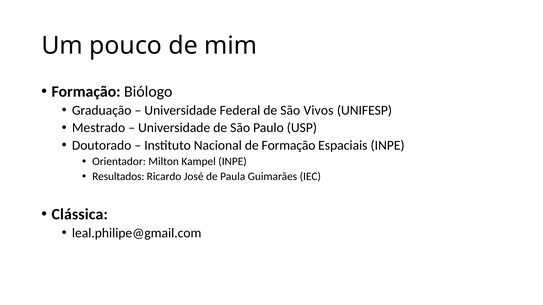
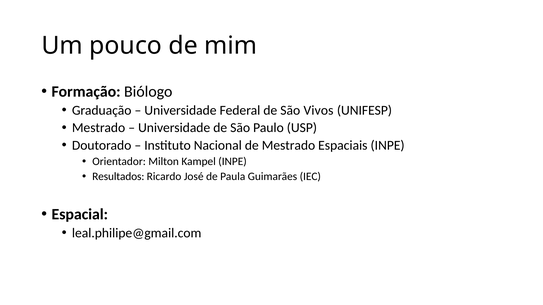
de Formação: Formação -> Mestrado (288, 145)
Clássica: Clássica -> Espacial (80, 215)
